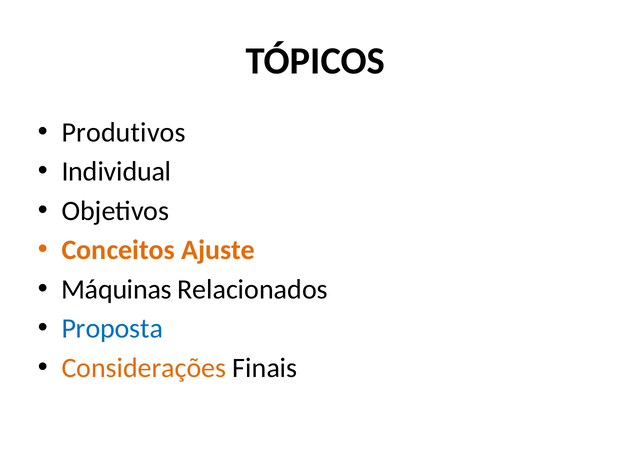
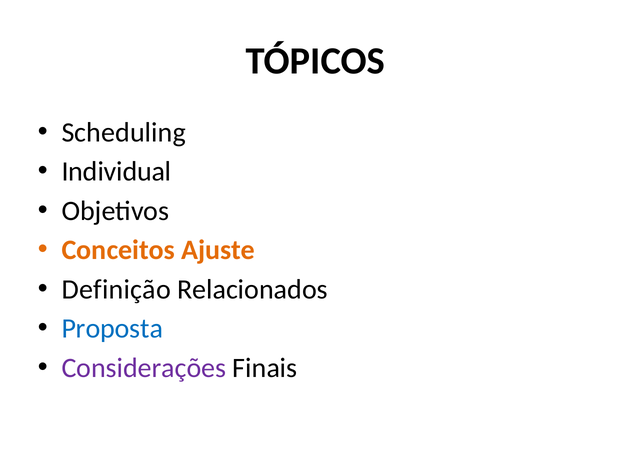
Produtivos: Produtivos -> Scheduling (124, 132)
Máquinas: Máquinas -> Definição (116, 289)
Considerações colour: orange -> purple (144, 368)
